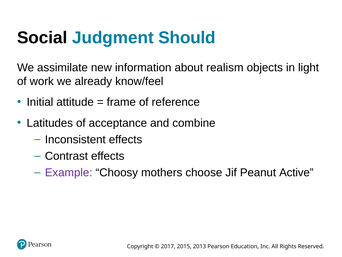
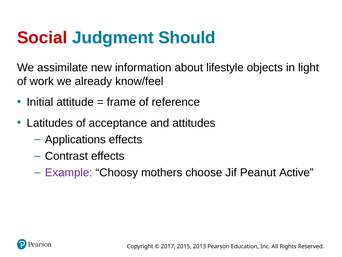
Social colour: black -> red (42, 38)
realism: realism -> lifestyle (225, 67)
combine: combine -> attitudes (194, 123)
Inconsistent: Inconsistent -> Applications (75, 139)
